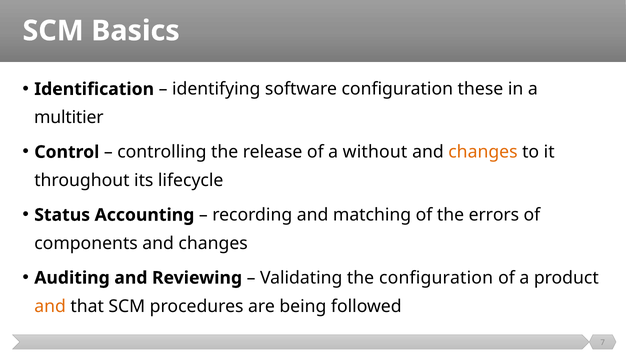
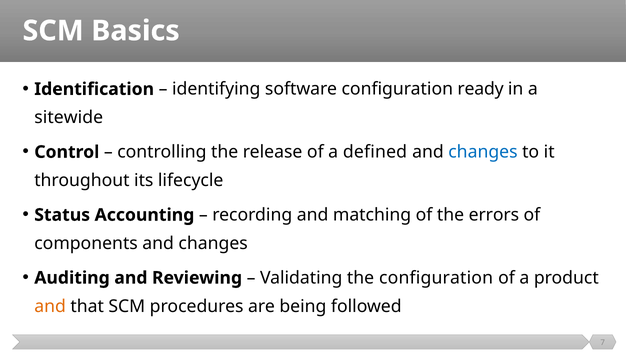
these: these -> ready (481, 89)
multitier: multitier -> sitewide (69, 118)
without: without -> defined (375, 152)
changes colour: orange -> blue (483, 152)
